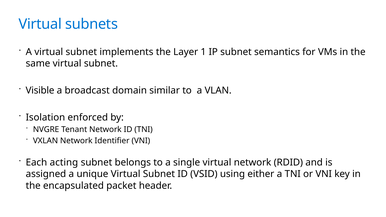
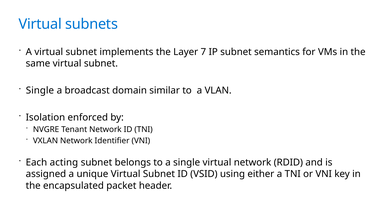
1: 1 -> 7 (203, 52)
Visible: Visible -> Single (40, 91)
